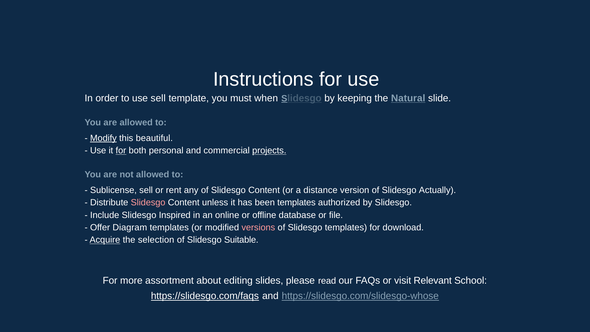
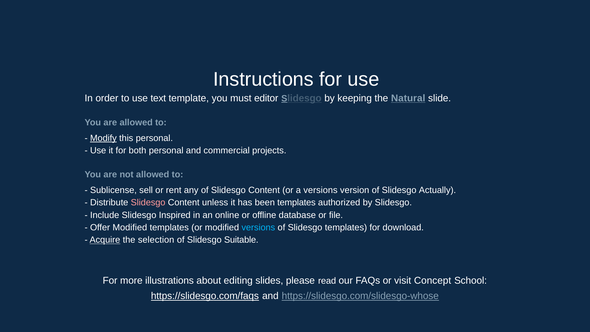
use sell: sell -> text (158, 98)
when: when -> editor (266, 98)
this beautiful: beautiful -> personal (154, 138)
for underline: present -> none (121, 151)
projects underline: present -> none (269, 151)
a distance: distance -> versions (320, 190)
Offer Diagram: Diagram -> Modified (130, 227)
versions colour: pink -> light blue (258, 227)
assortment: assortment -> illustrations (170, 280)
Relevant: Relevant -> Concept (433, 280)
